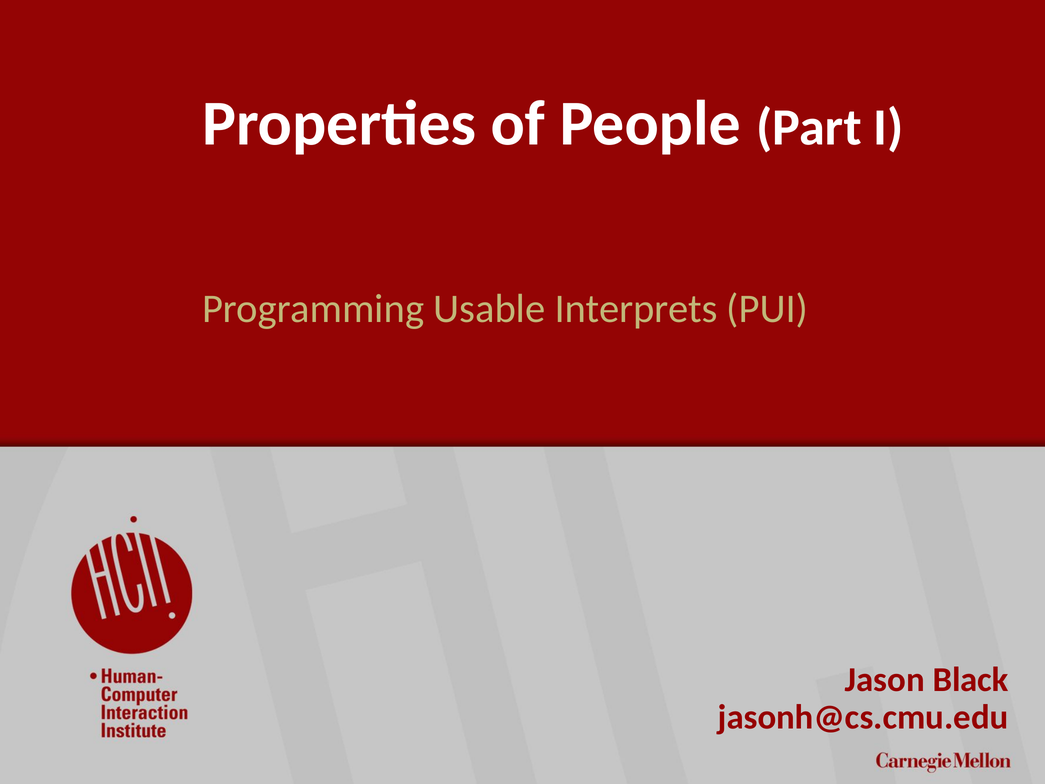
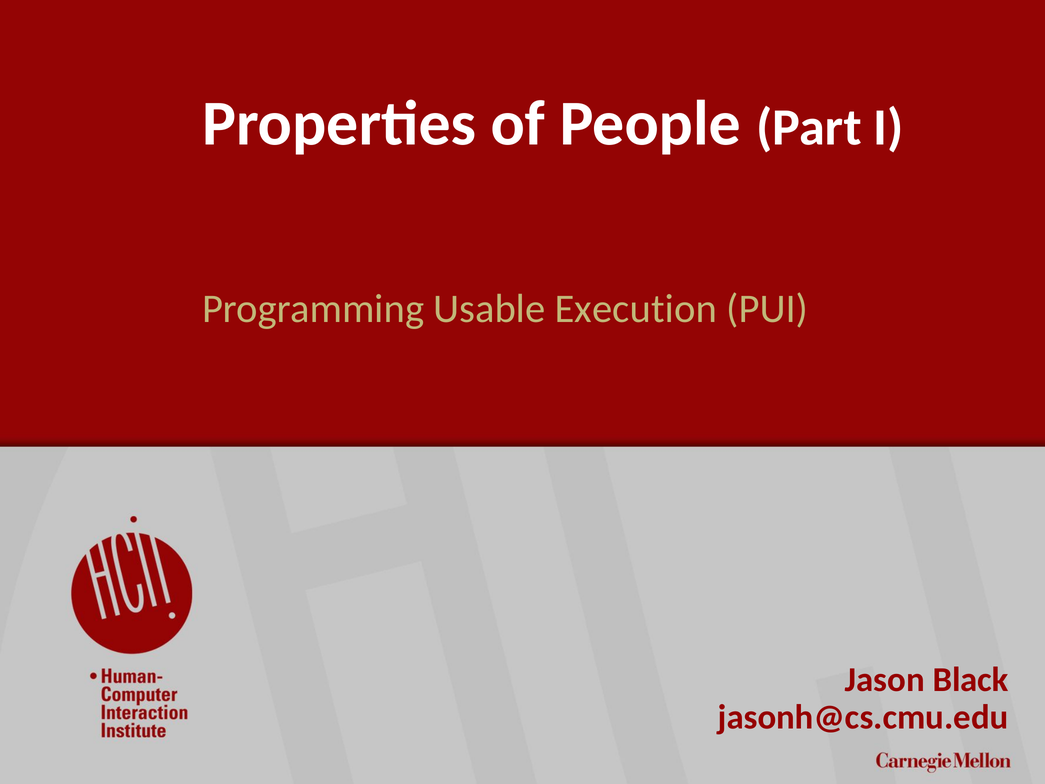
Interprets: Interprets -> Execution (636, 309)
